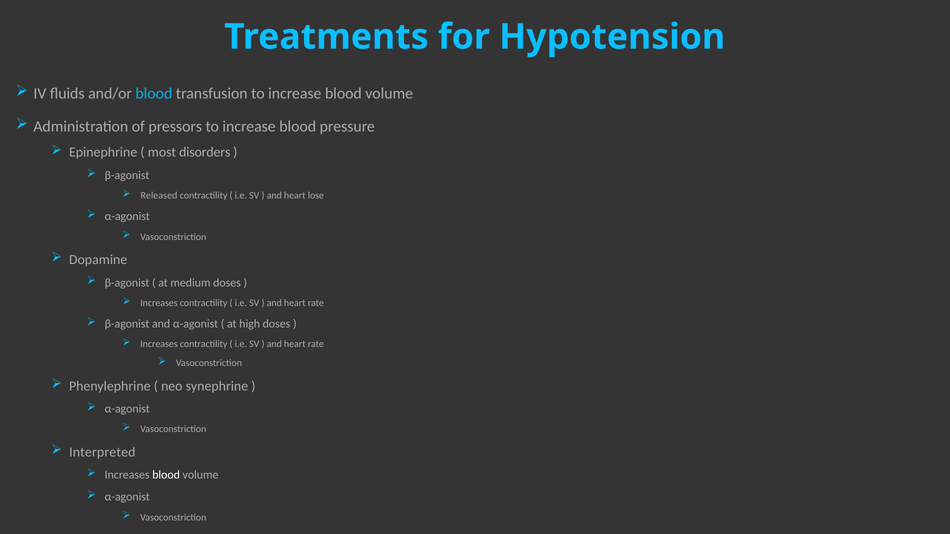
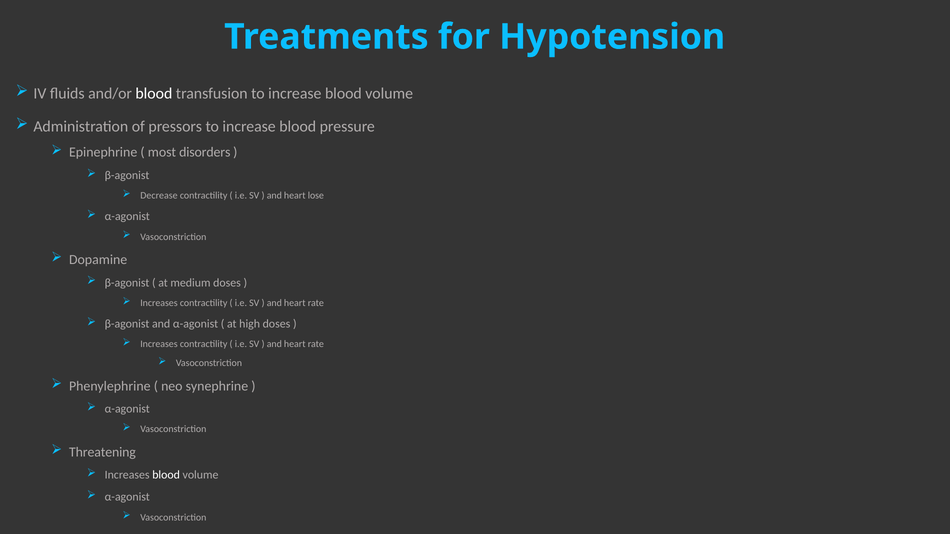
blood colour: light blue -> white (154, 94)
Released: Released -> Decrease (159, 196)
Interpreted: Interpreted -> Threatening (102, 452)
